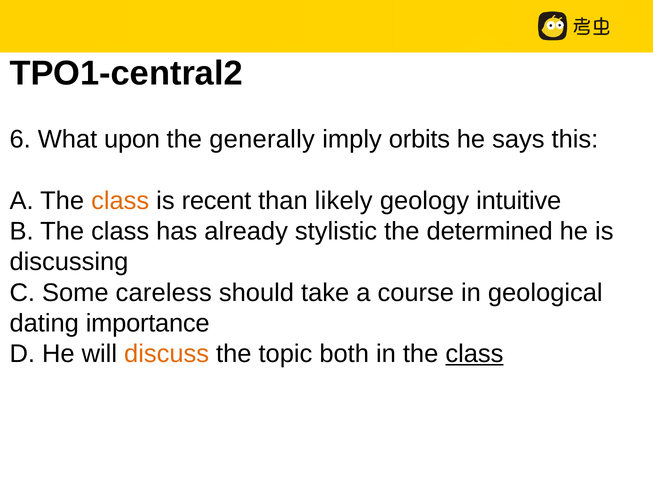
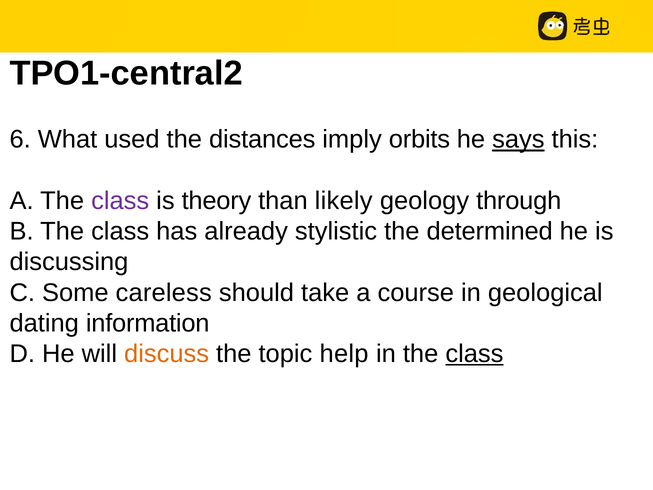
upon: upon -> used (132, 139)
generally: generally -> distances (262, 139)
says underline: none -> present (518, 139)
class colour: orange -> purple (120, 201)
recent: recent -> theory (216, 201)
intuitive: intuitive -> through (519, 201)
importance: importance -> information (148, 323)
both: both -> help (344, 354)
